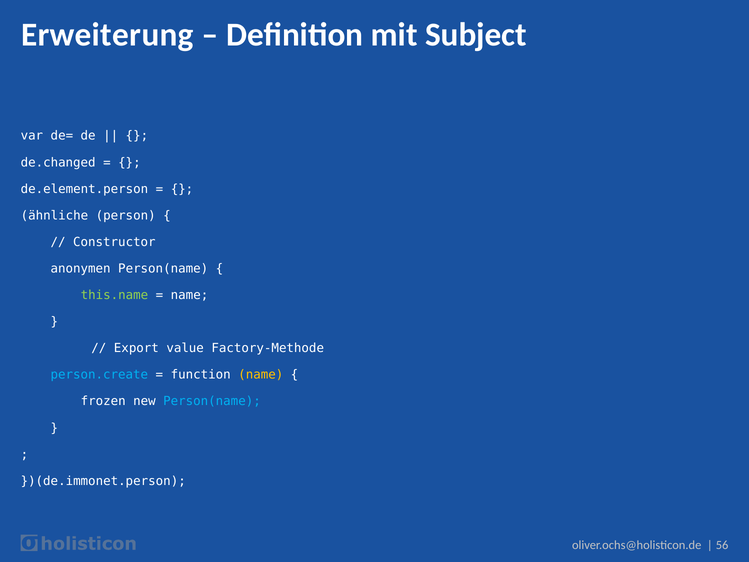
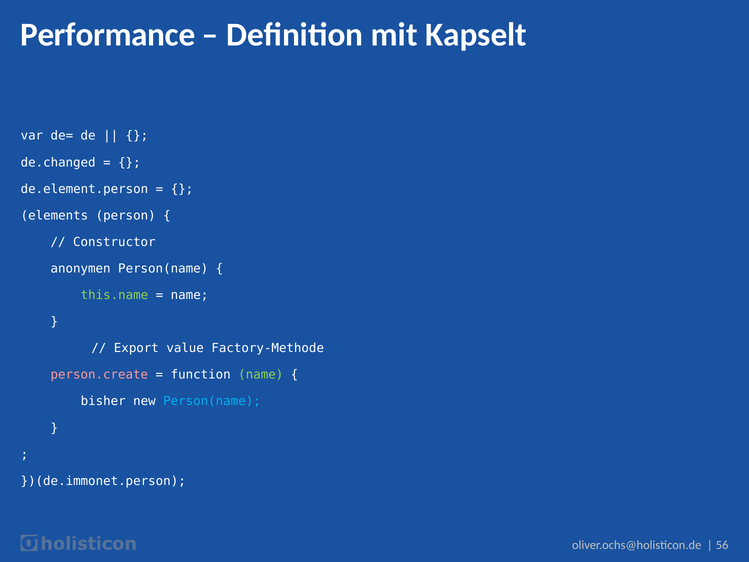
Erweiterung: Erweiterung -> Performance (108, 35)
Subject: Subject -> Kapselt (476, 35)
ähnliche: ähnliche -> elements (54, 215)
person.create colour: light blue -> pink (99, 375)
name colour: yellow -> light green (261, 375)
frozen: frozen -> bisher (103, 401)
